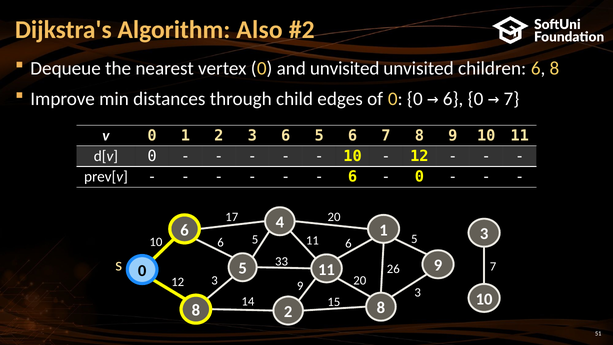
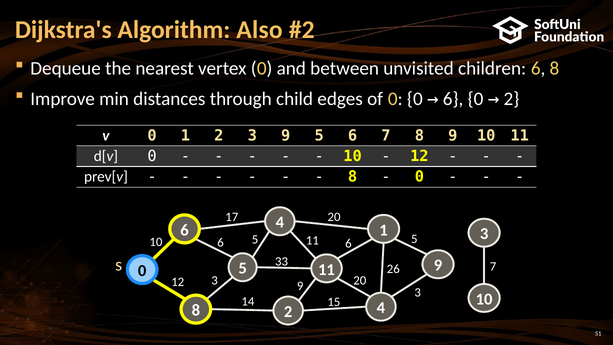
and unvisited: unvisited -> between (345, 68)
7: 7 -> 2 (511, 99)
3 6: 6 -> 9 (286, 135)
6: 6 -> 8 (353, 177)
2 8: 8 -> 4 (381, 308)
